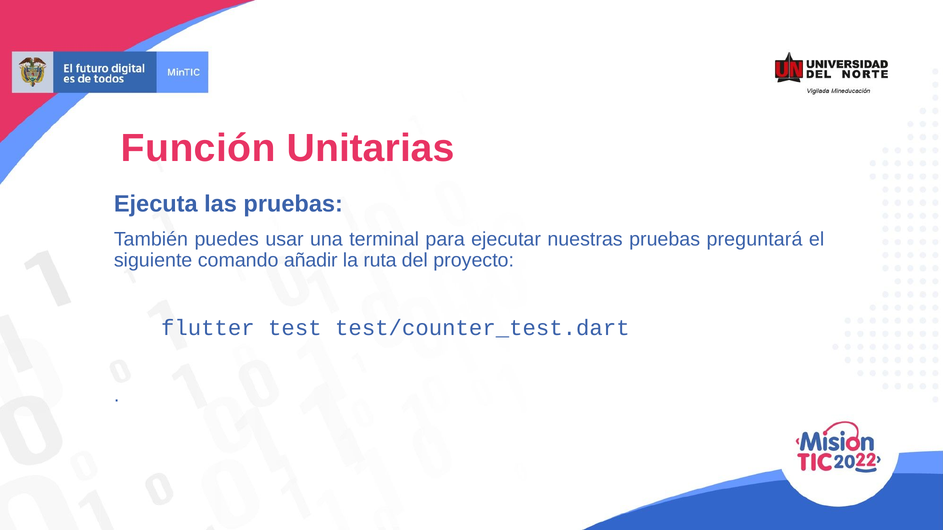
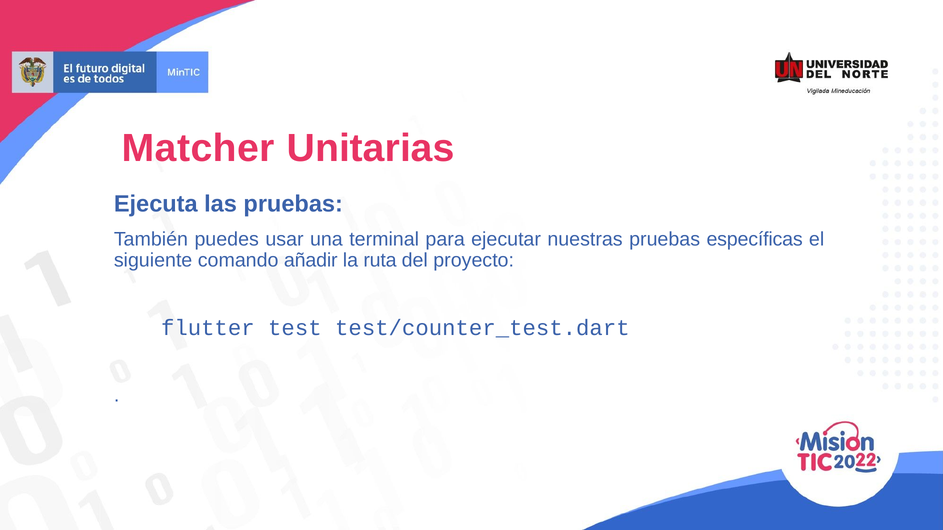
Función: Función -> Matcher (198, 149)
preguntará: preguntará -> específicas (755, 239)
